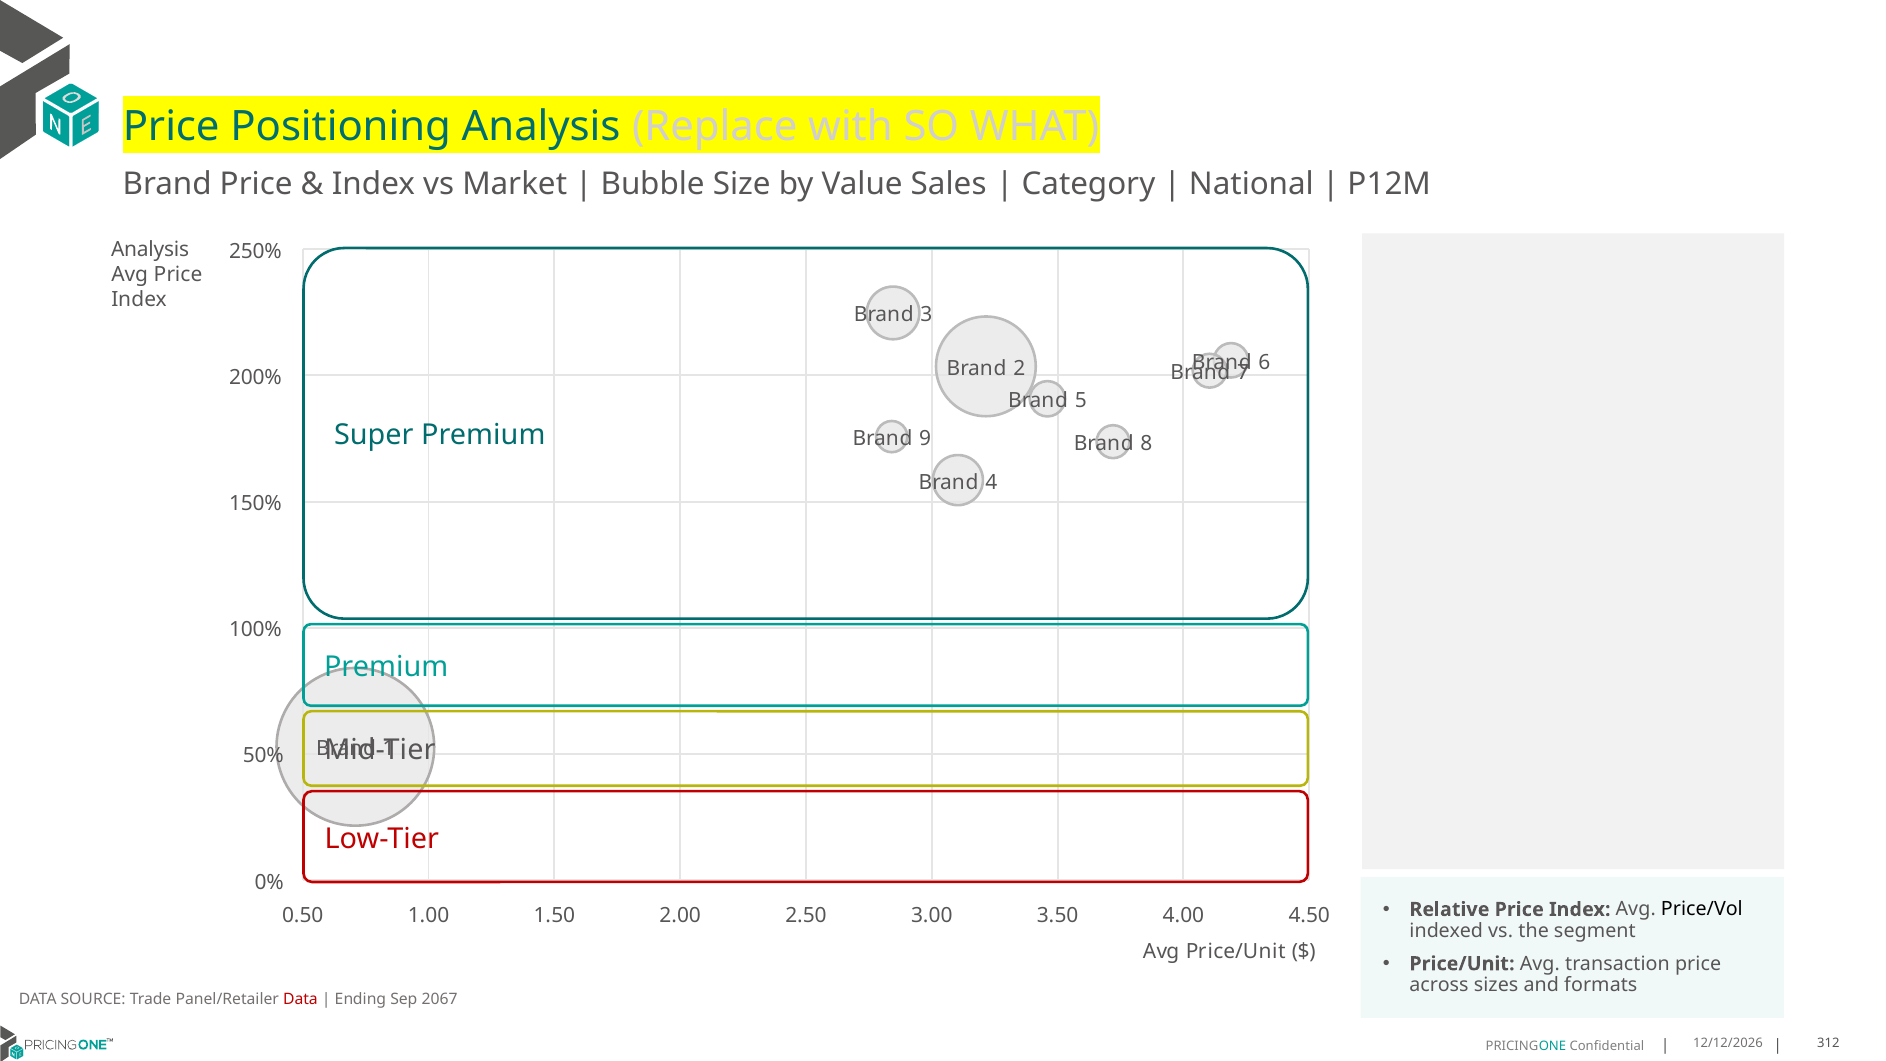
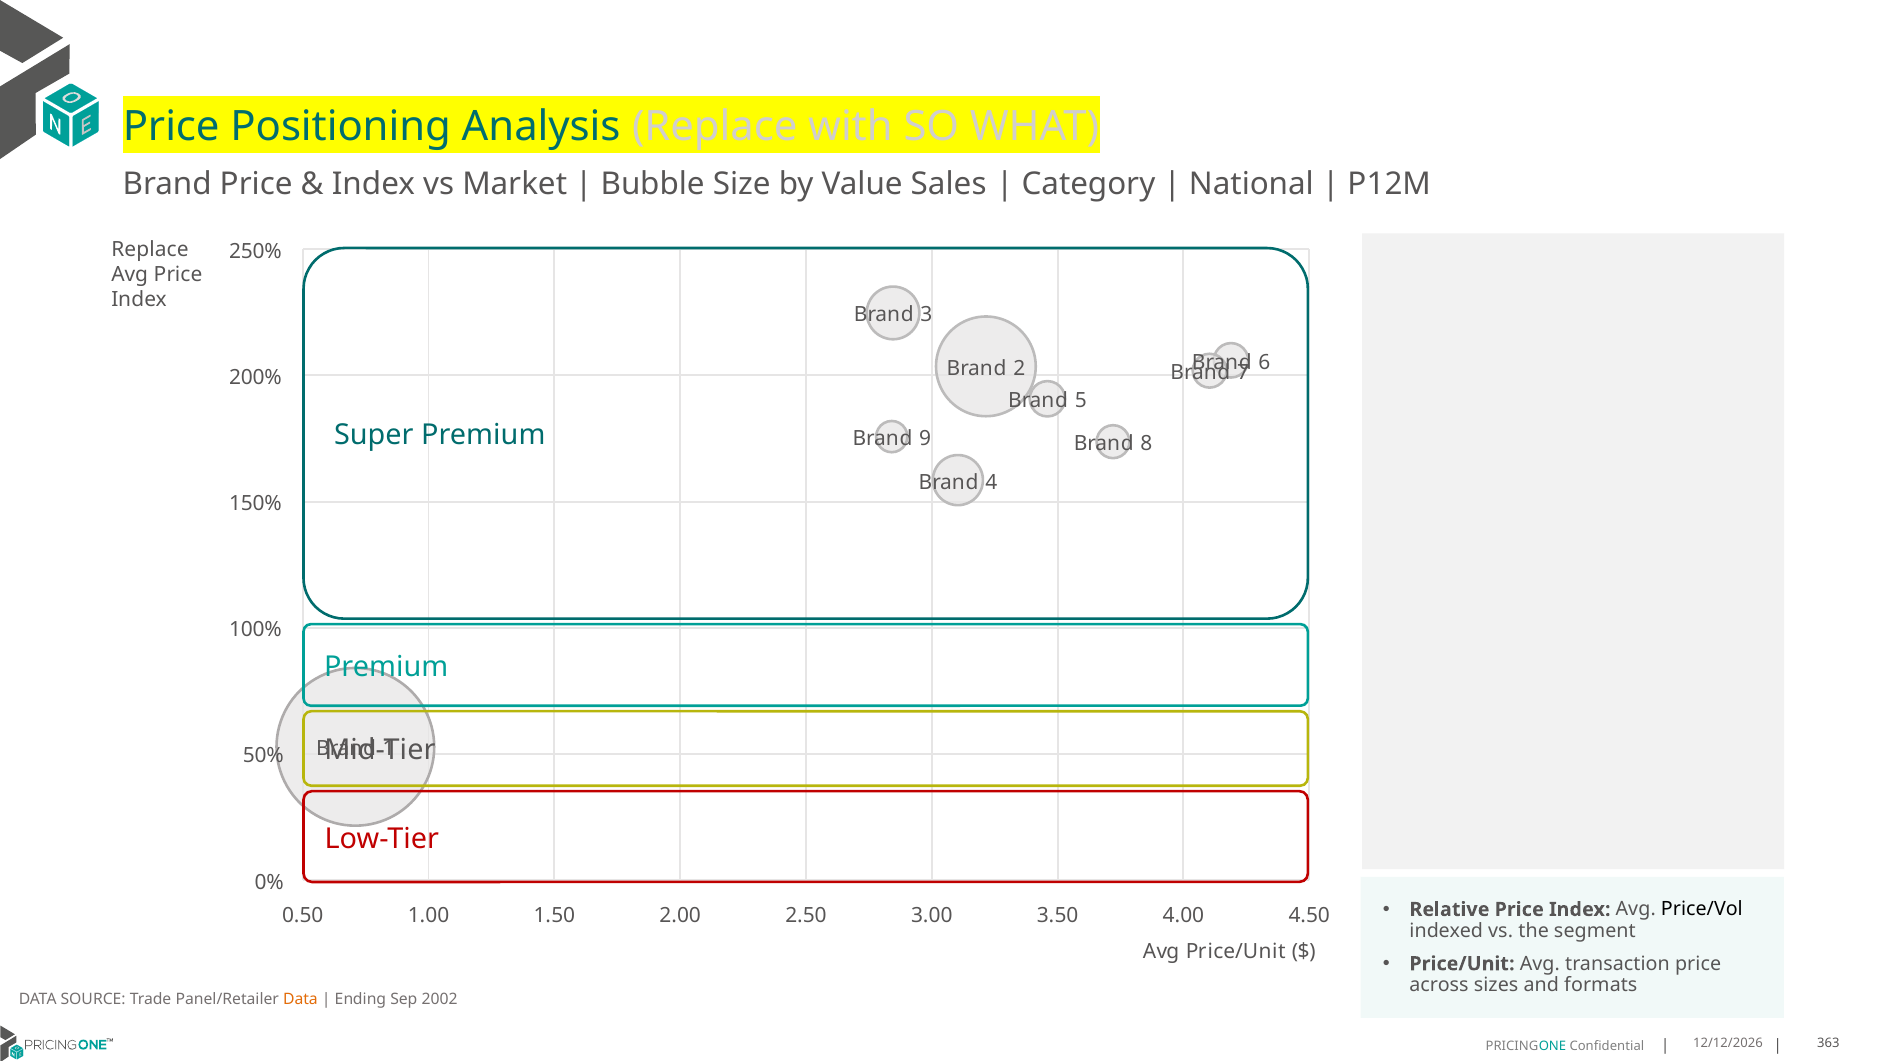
Analysis: Analysis -> Replace (150, 249)
Data colour: red -> orange (300, 999)
2067: 2067 -> 2002 (440, 999)
312: 312 -> 363 (1828, 1043)
